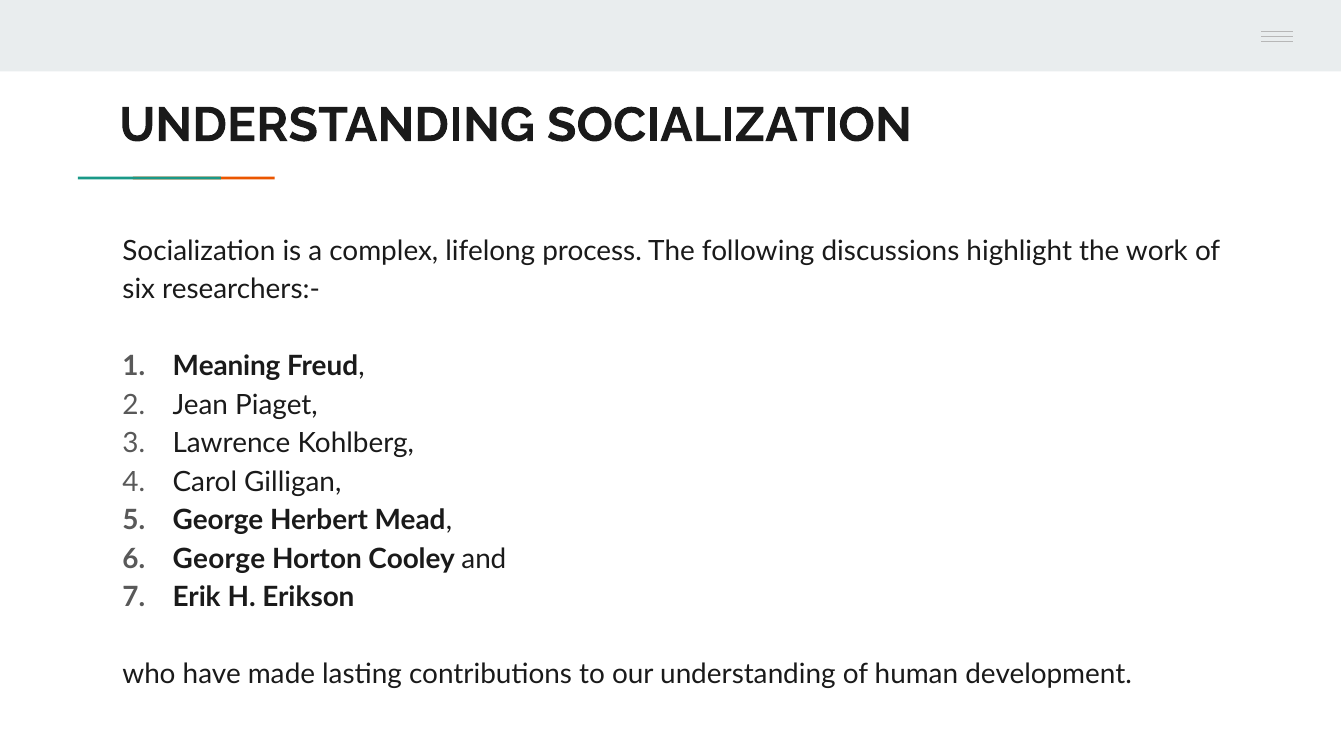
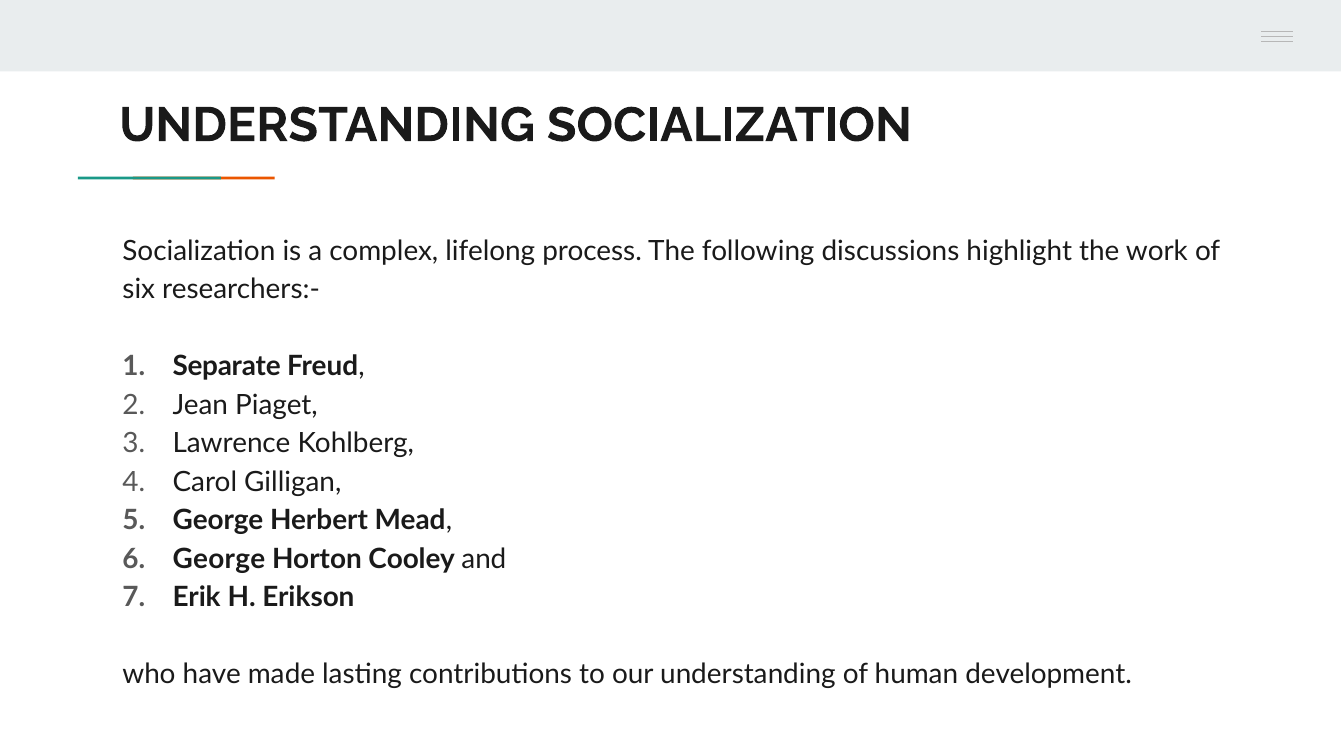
Meaning: Meaning -> Separate (227, 367)
